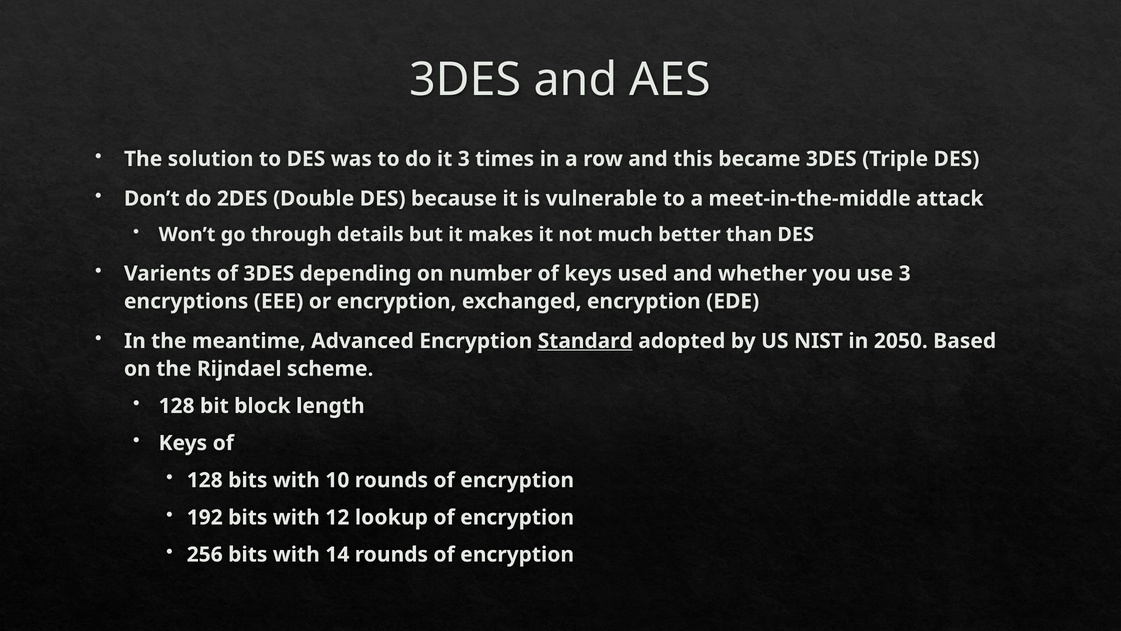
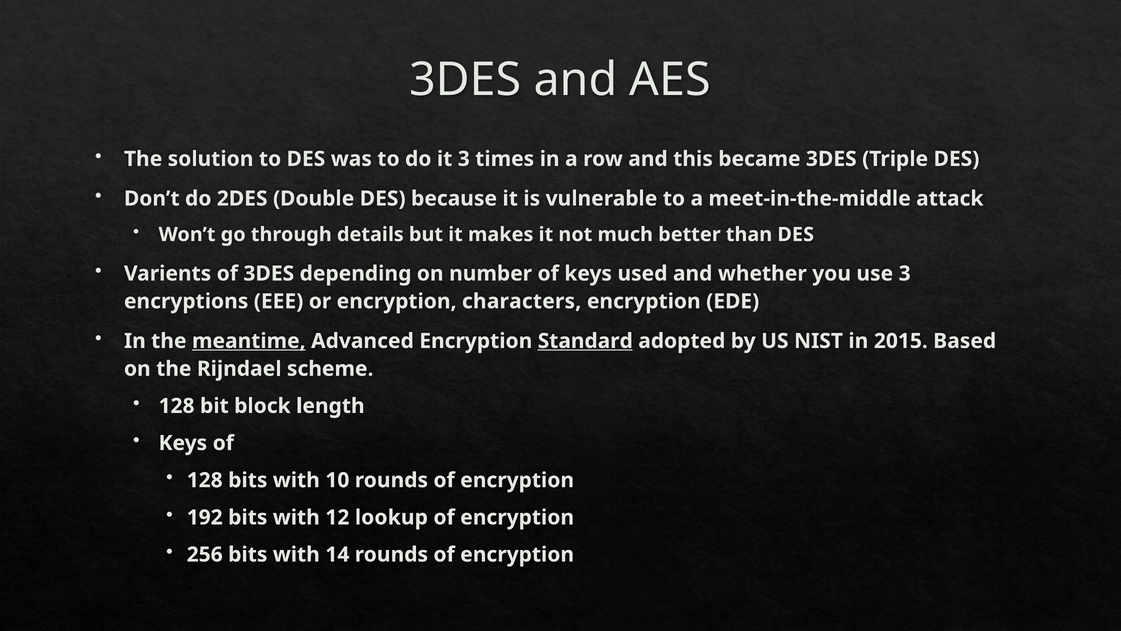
exchanged: exchanged -> characters (522, 301)
meantime underline: none -> present (249, 341)
2050: 2050 -> 2015 (901, 341)
